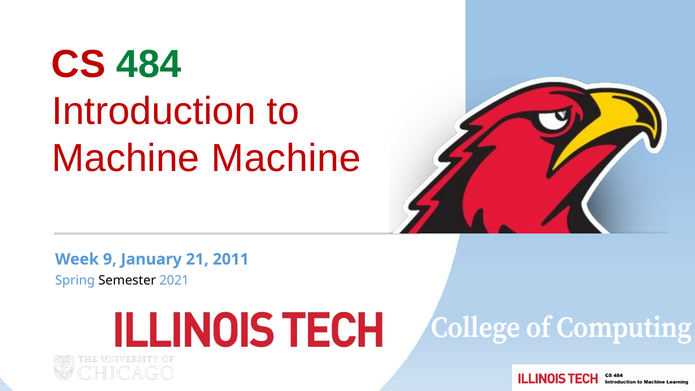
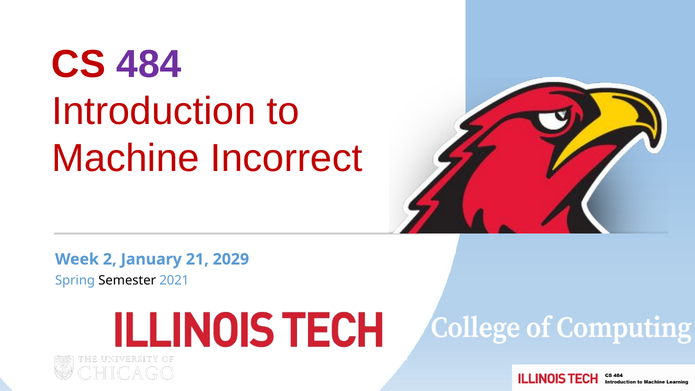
484 colour: green -> purple (149, 64)
Machine Machine: Machine -> Incorrect (286, 158)
9: 9 -> 2 (110, 259)
2011: 2011 -> 2029 (231, 259)
